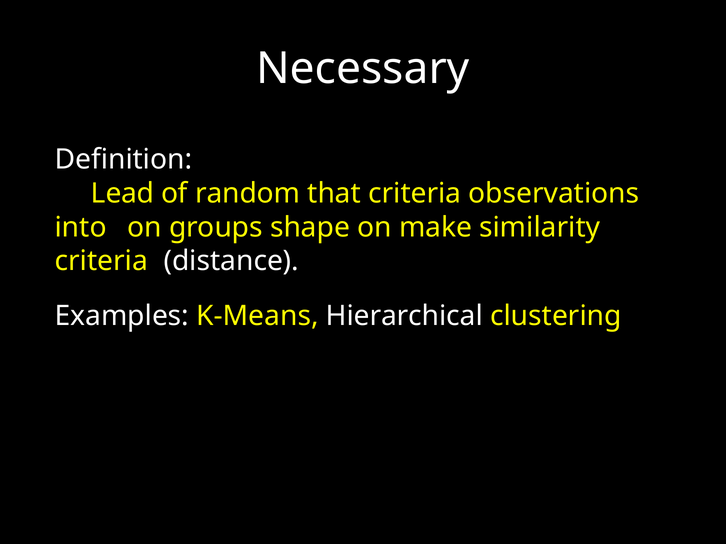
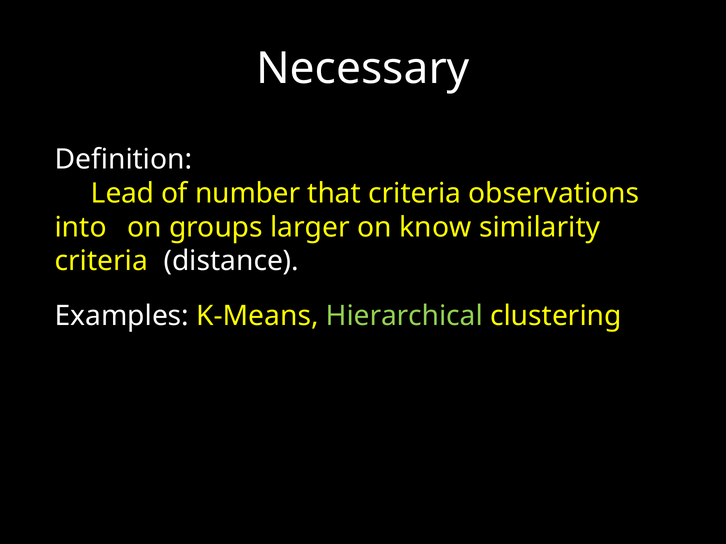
random: random -> number (248, 194)
shape: shape -> larger (310, 227)
make: make -> know (435, 227)
Hierarchical colour: white -> light green (404, 316)
